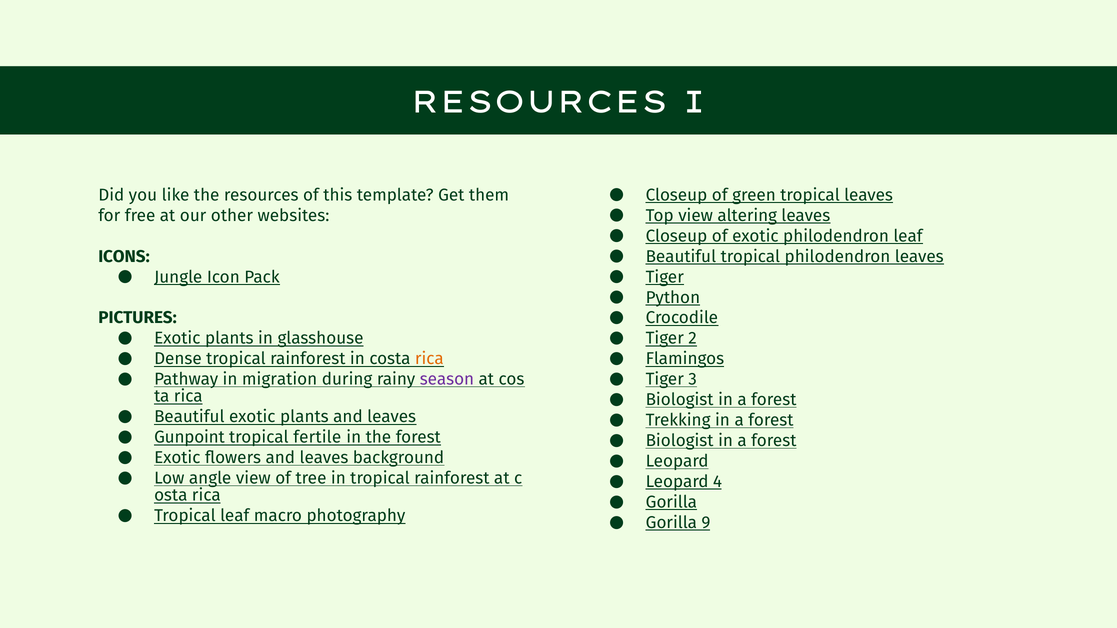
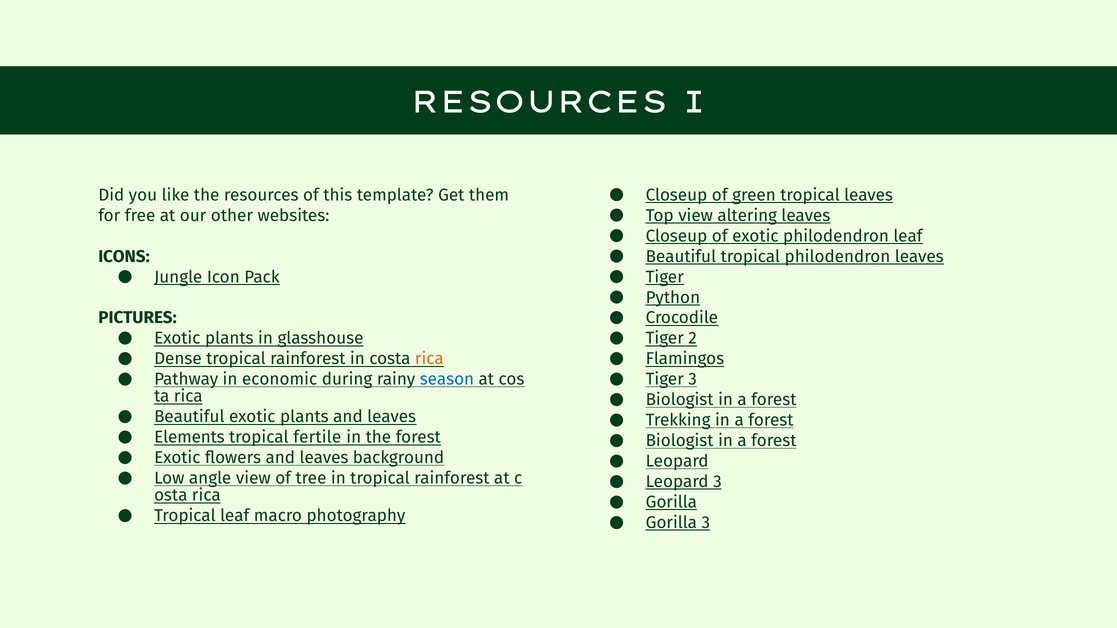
migration: migration -> economic (280, 380)
season colour: purple -> blue (447, 380)
Gunpoint: Gunpoint -> Elements (189, 438)
Leopard 4: 4 -> 3 (717, 482)
Gorilla 9: 9 -> 3 (706, 523)
